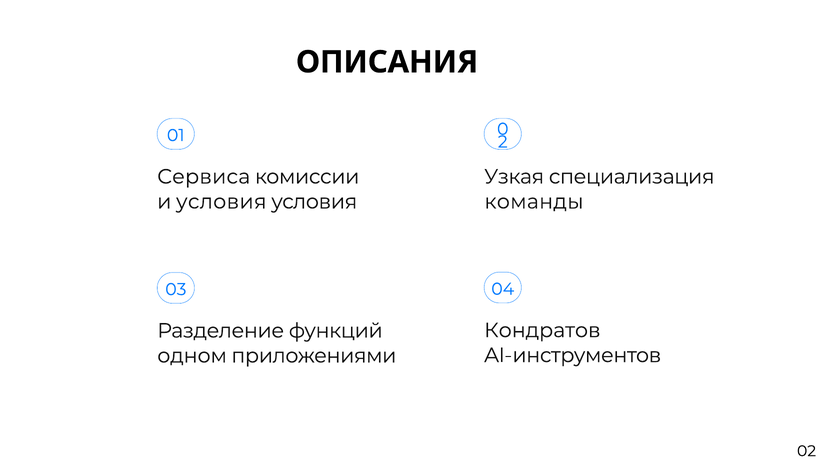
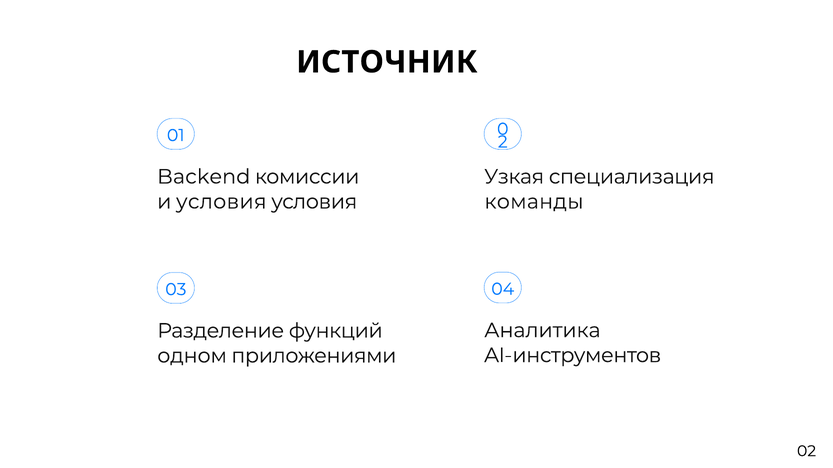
ОПИСАНИЯ: ОПИСАНИЯ -> ИСТОЧНИК (387, 62)
Сервиса: Сервиса -> Backend (204, 177)
Кондратов: Кондратов -> Аналитика (542, 331)
